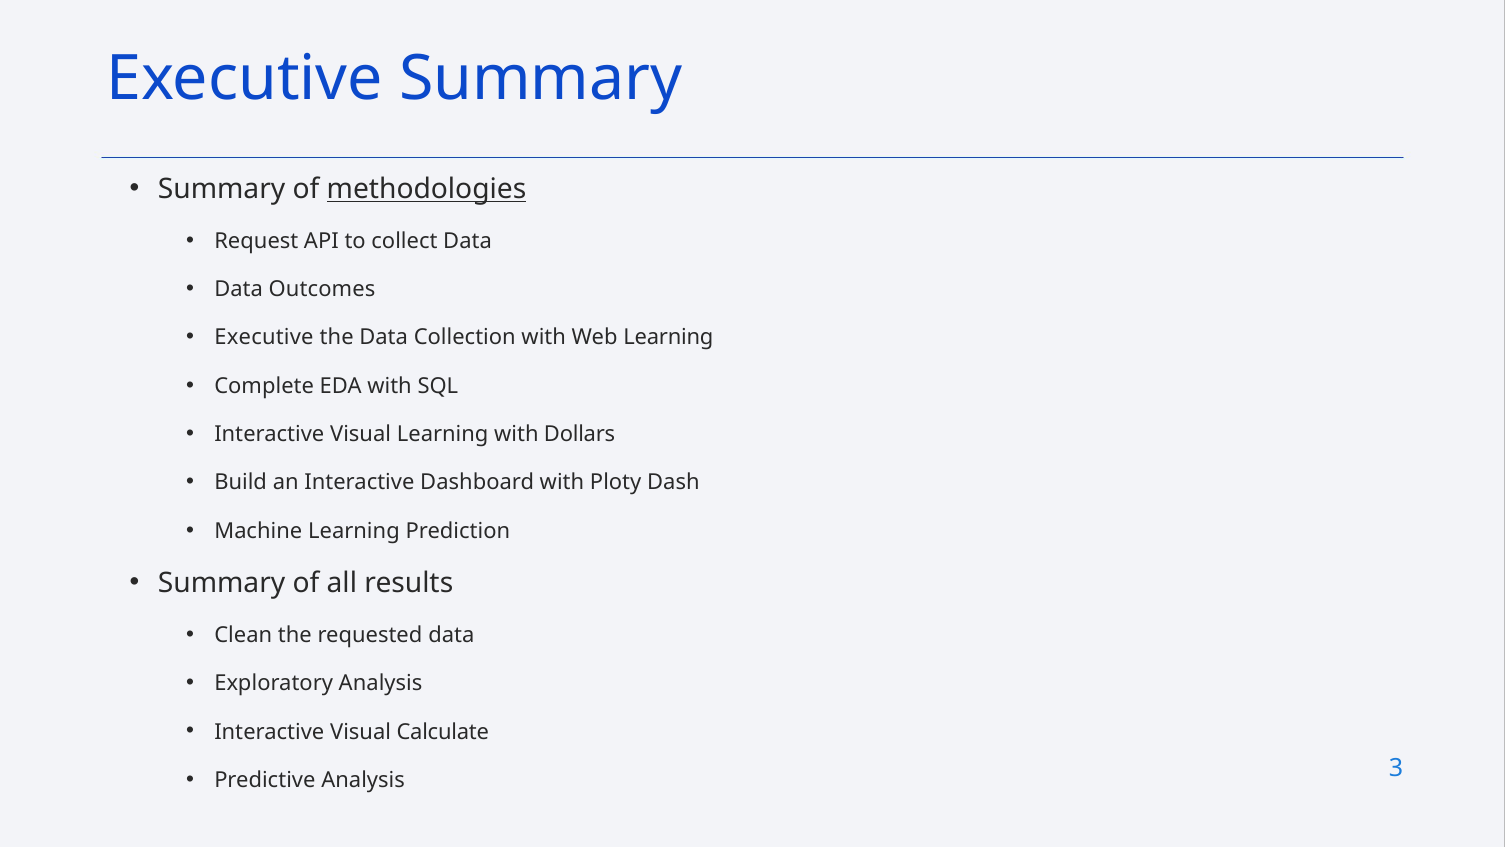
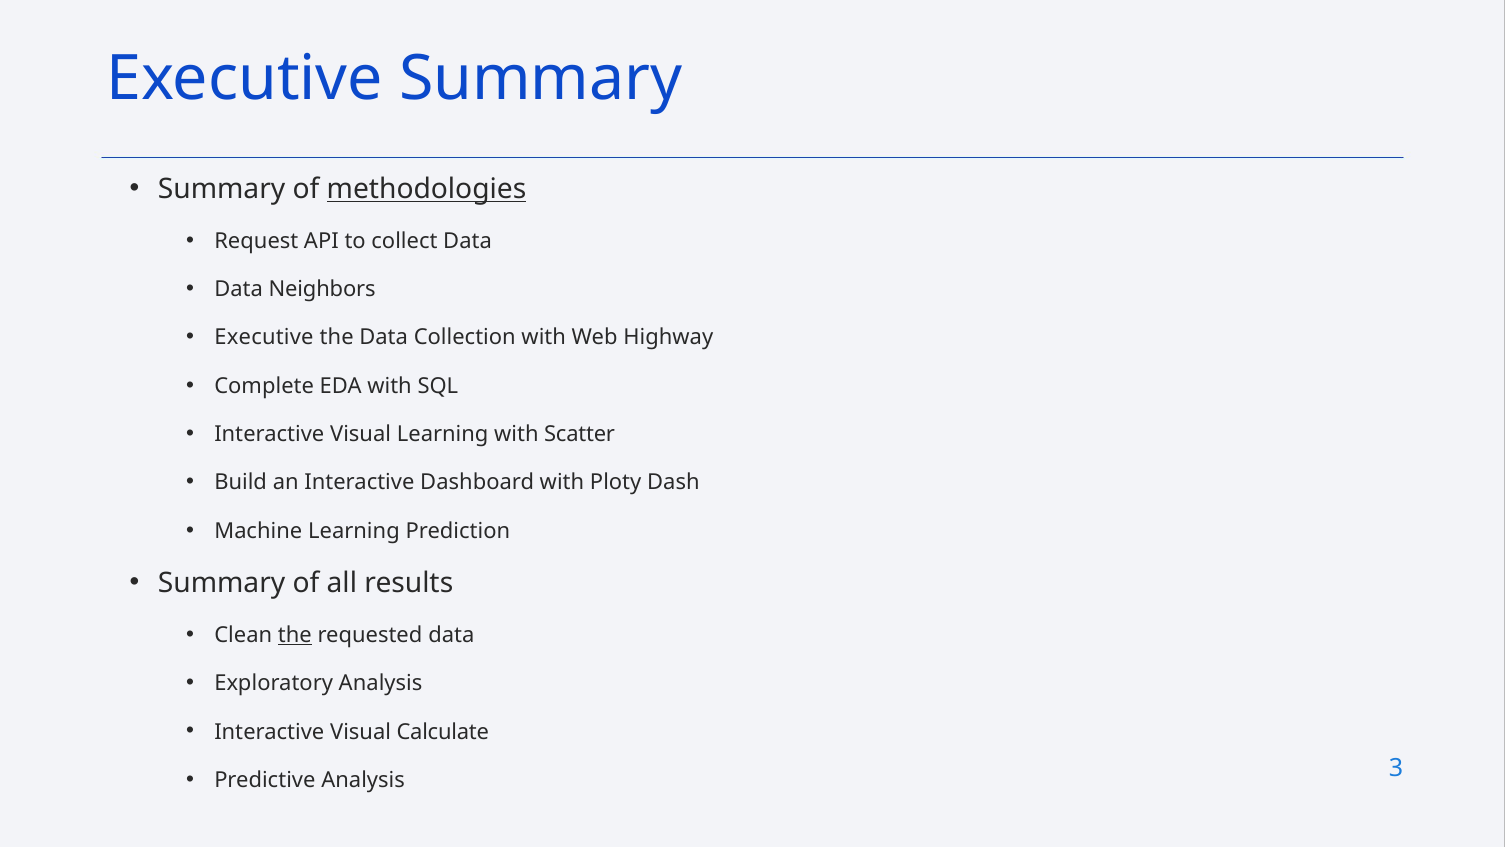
Outcomes: Outcomes -> Neighbors (322, 289)
Web Learning: Learning -> Highway (668, 337)
Dollars: Dollars -> Scatter (580, 434)
the underline: none -> present (295, 635)
